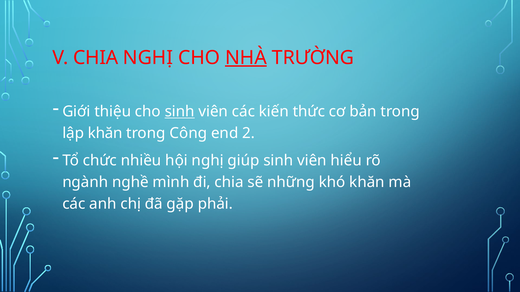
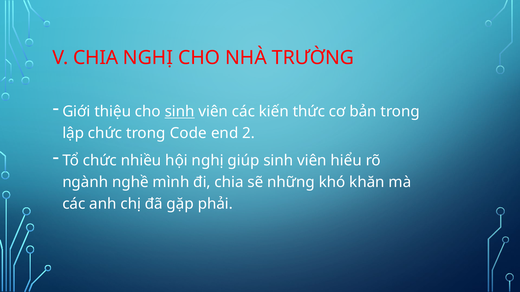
NHÀ underline: present -> none (246, 58)
lập khăn: khăn -> chức (105, 133)
Công: Công -> Code (188, 133)
